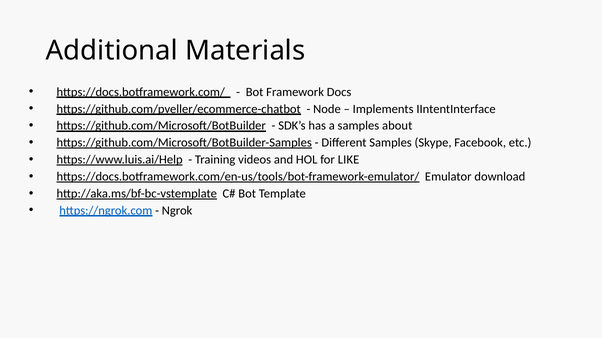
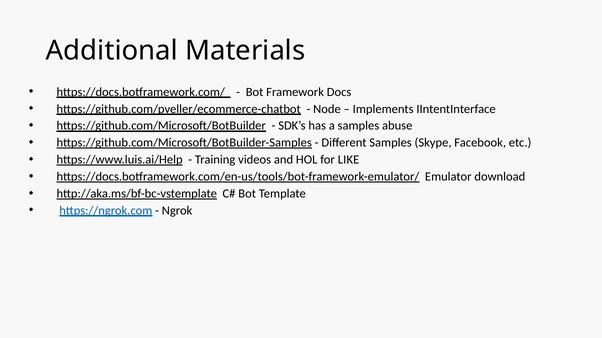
about: about -> abuse (397, 126)
